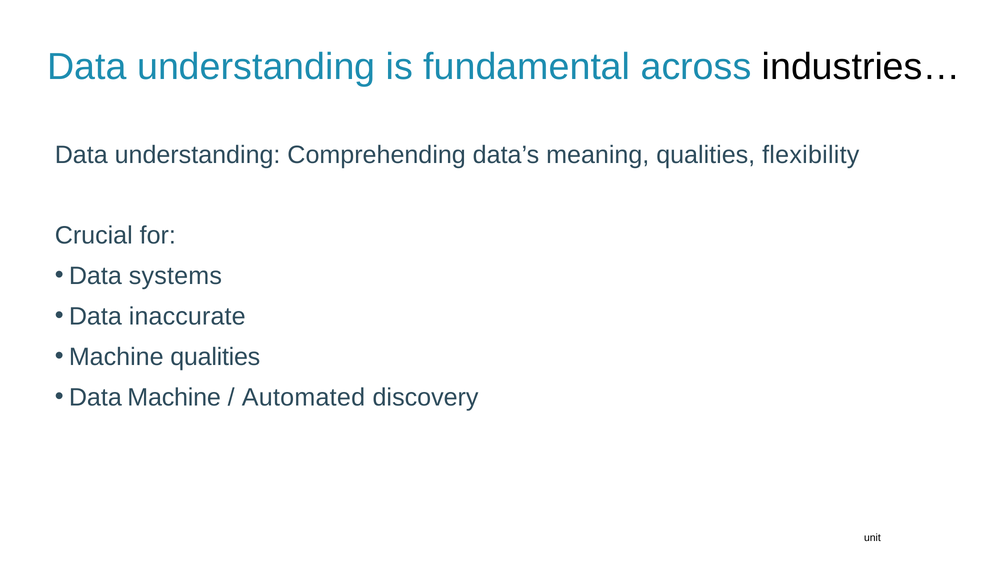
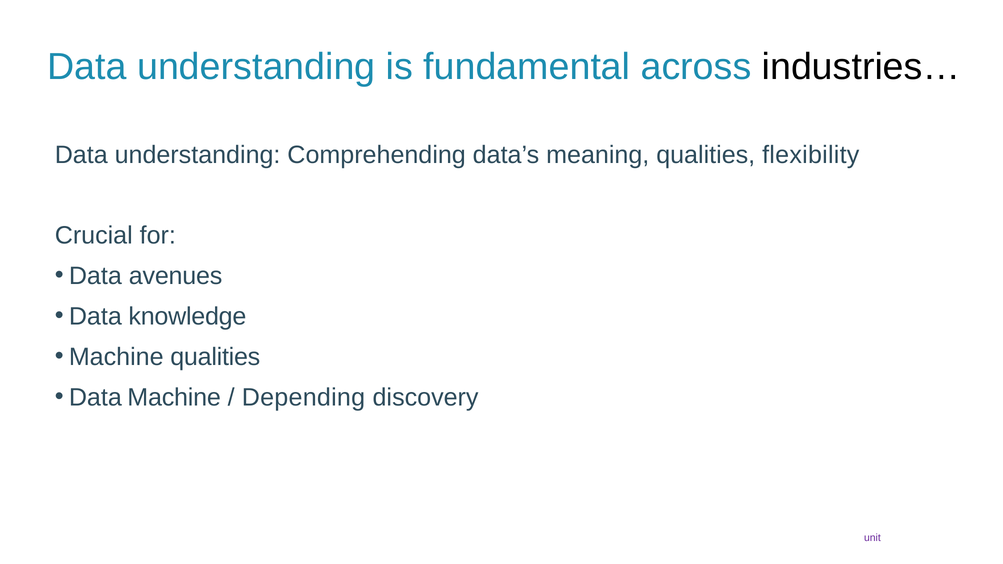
systems: systems -> avenues (176, 276)
inaccurate: inaccurate -> knowledge (187, 316)
Automated: Automated -> Depending (303, 397)
unit colour: black -> purple (872, 538)
